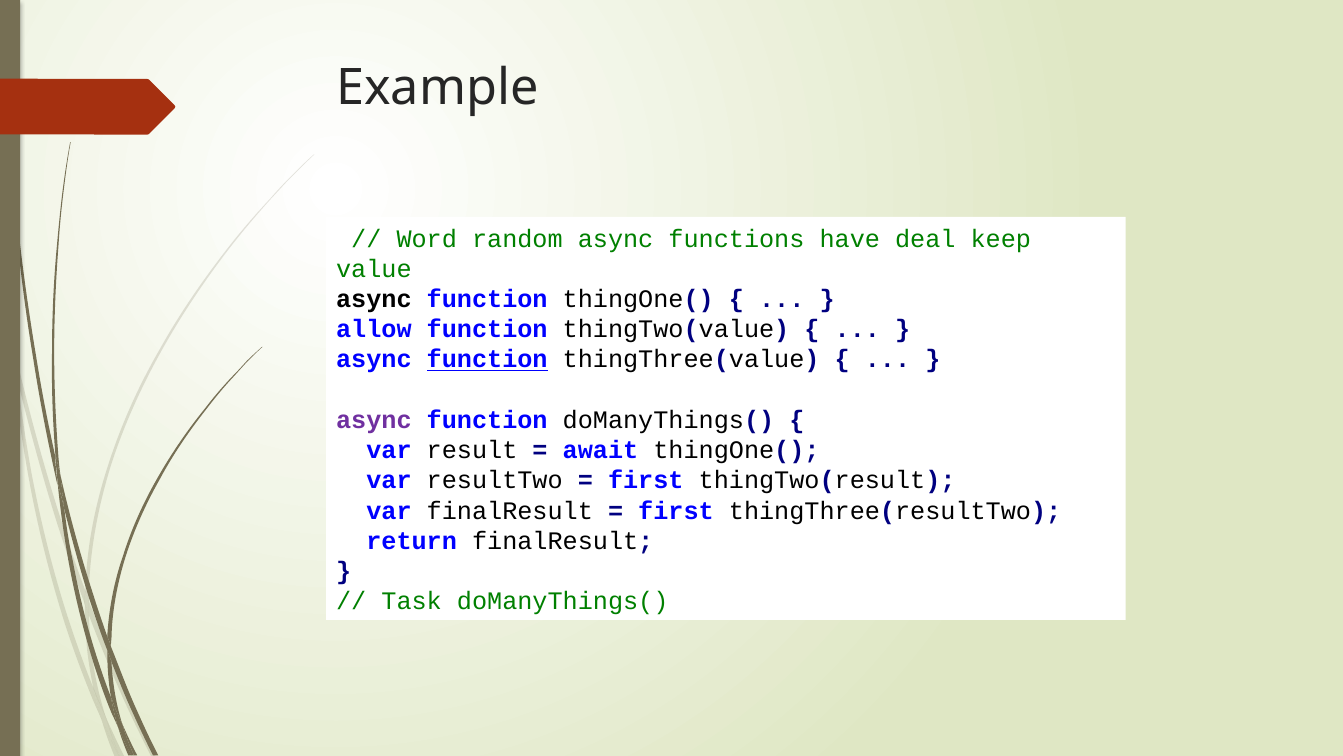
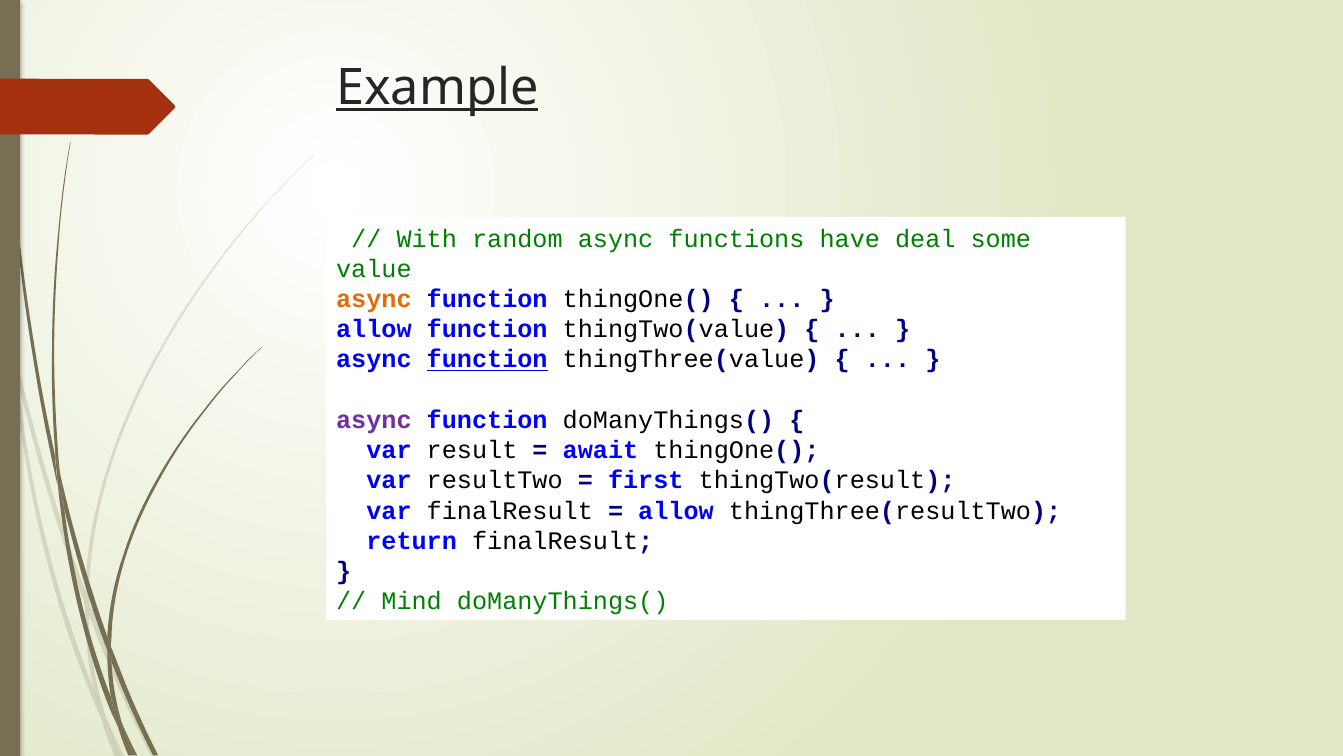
Example underline: none -> present (437, 88)
Word: Word -> With (427, 239)
keep: keep -> some (1001, 239)
async colour: black -> orange (374, 299)
first: first -> allow (676, 510)
Task: Task -> Mind (412, 601)
